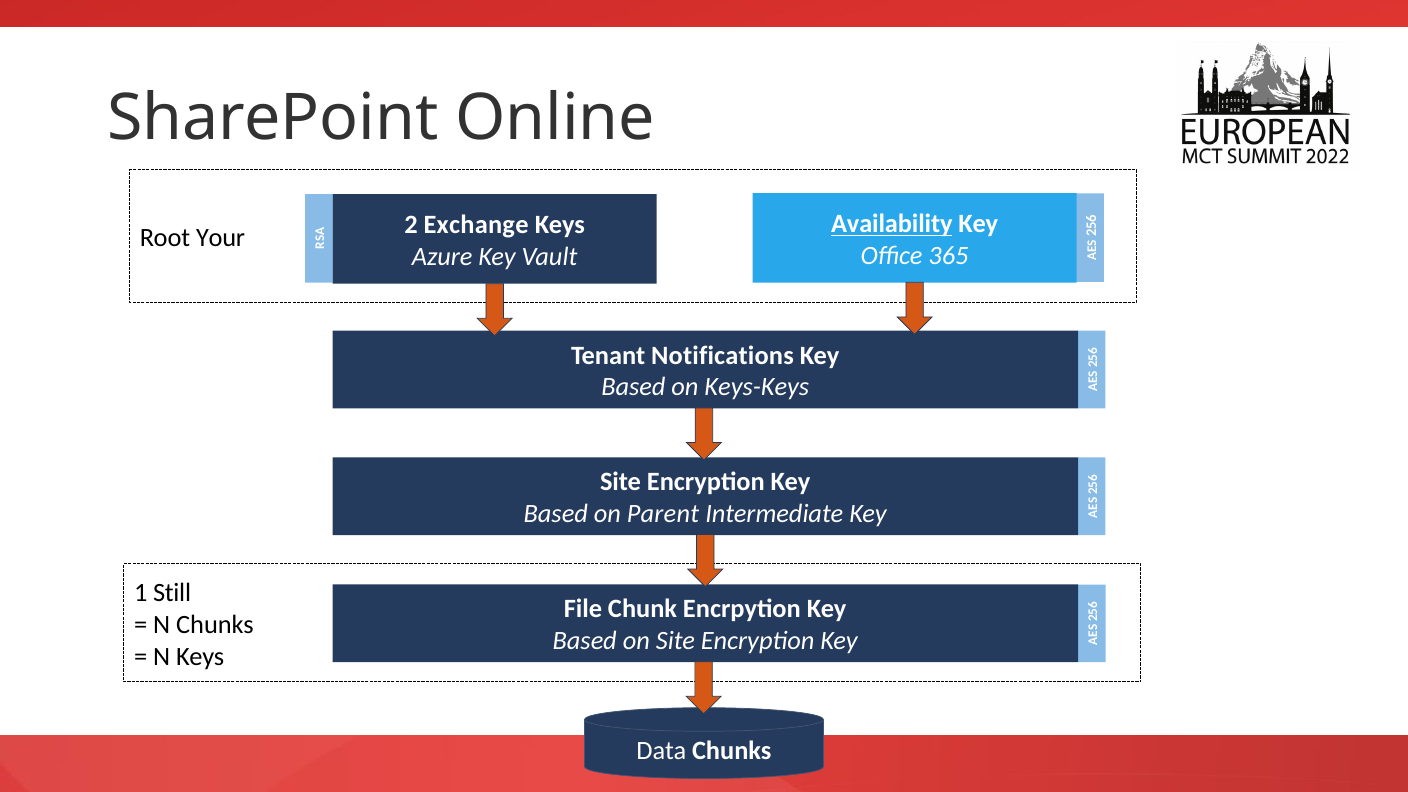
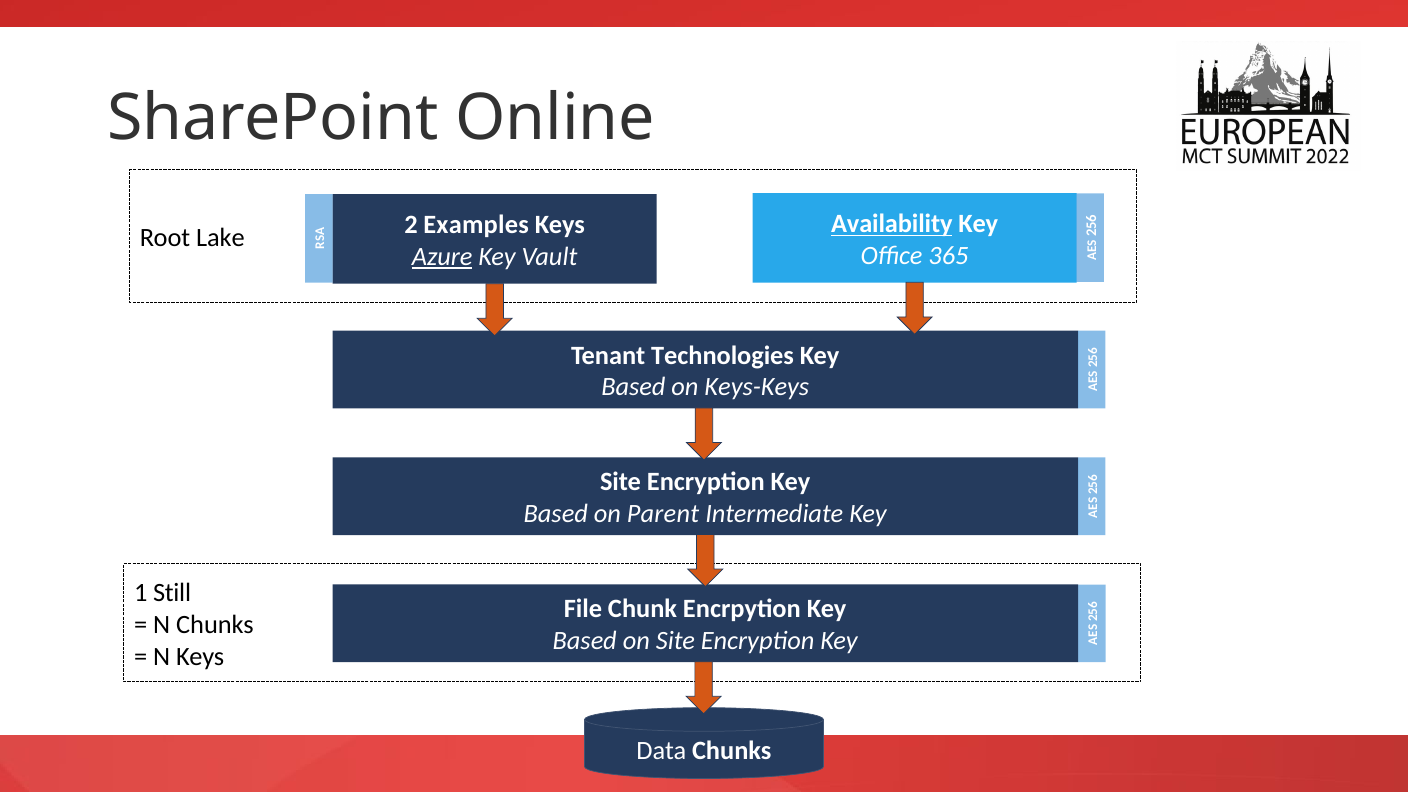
Exchange: Exchange -> Examples (476, 225)
Your: Your -> Lake (220, 238)
Azure underline: none -> present (442, 257)
Notifications: Notifications -> Technologies (723, 356)
